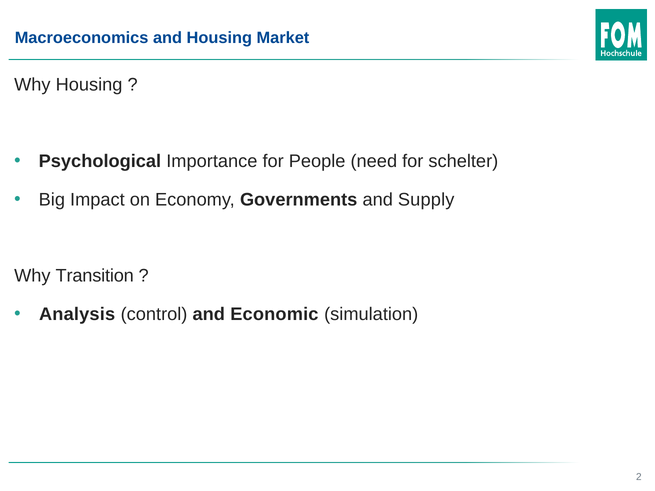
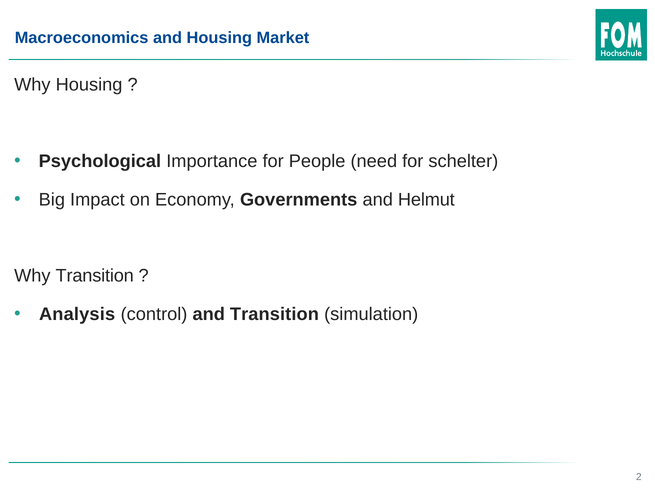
Supply: Supply -> Helmut (426, 200)
and Economic: Economic -> Transition (274, 314)
